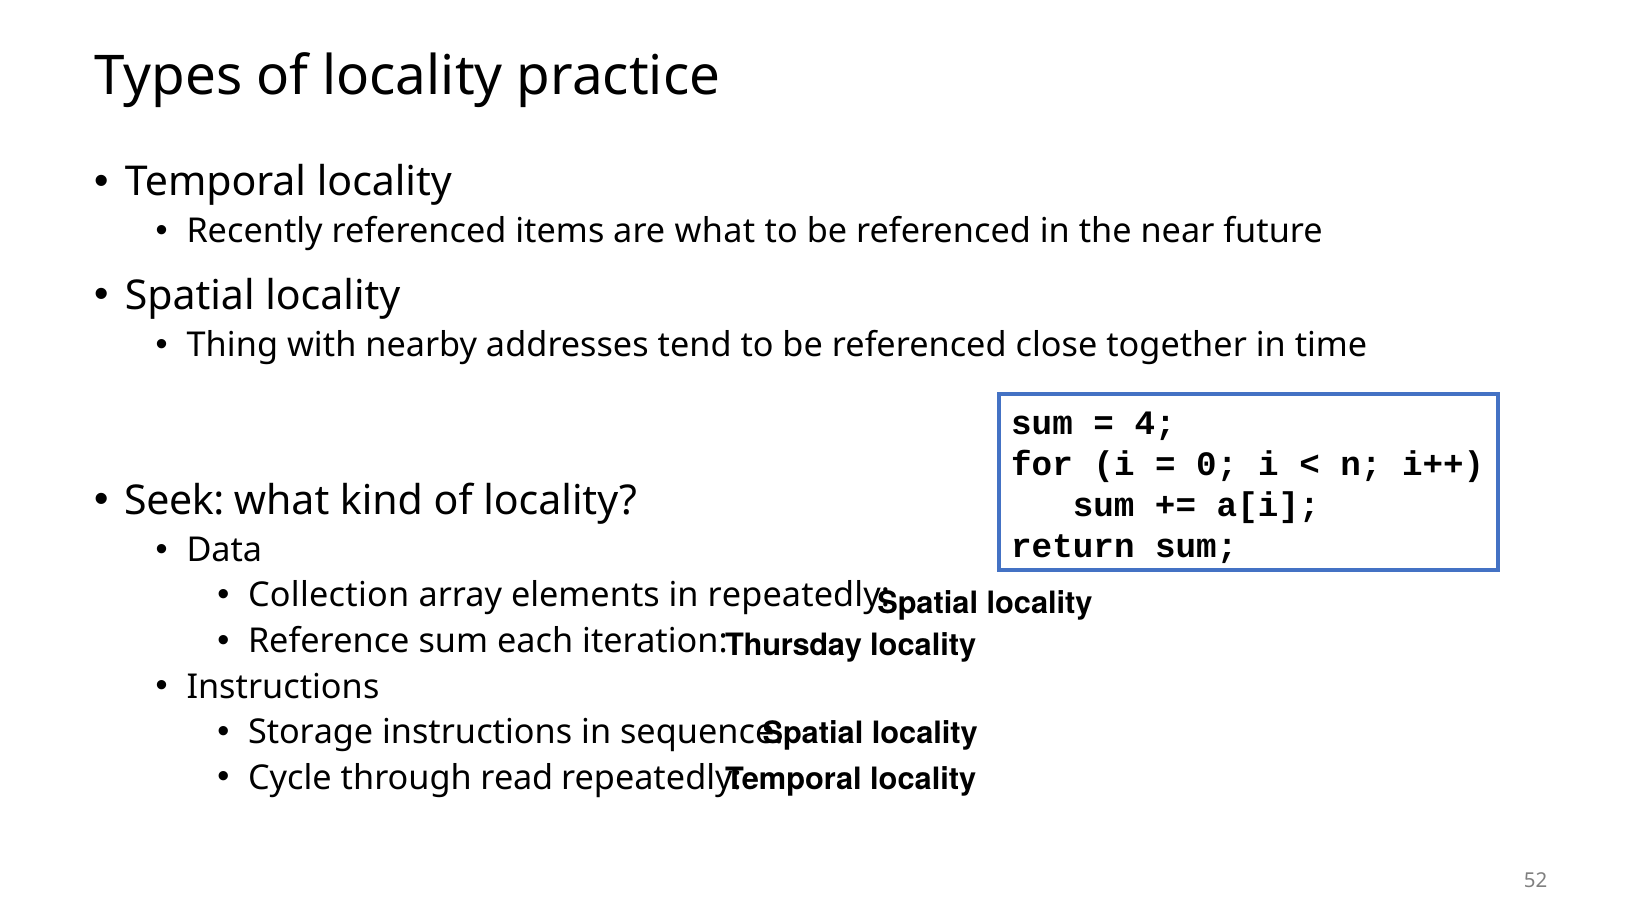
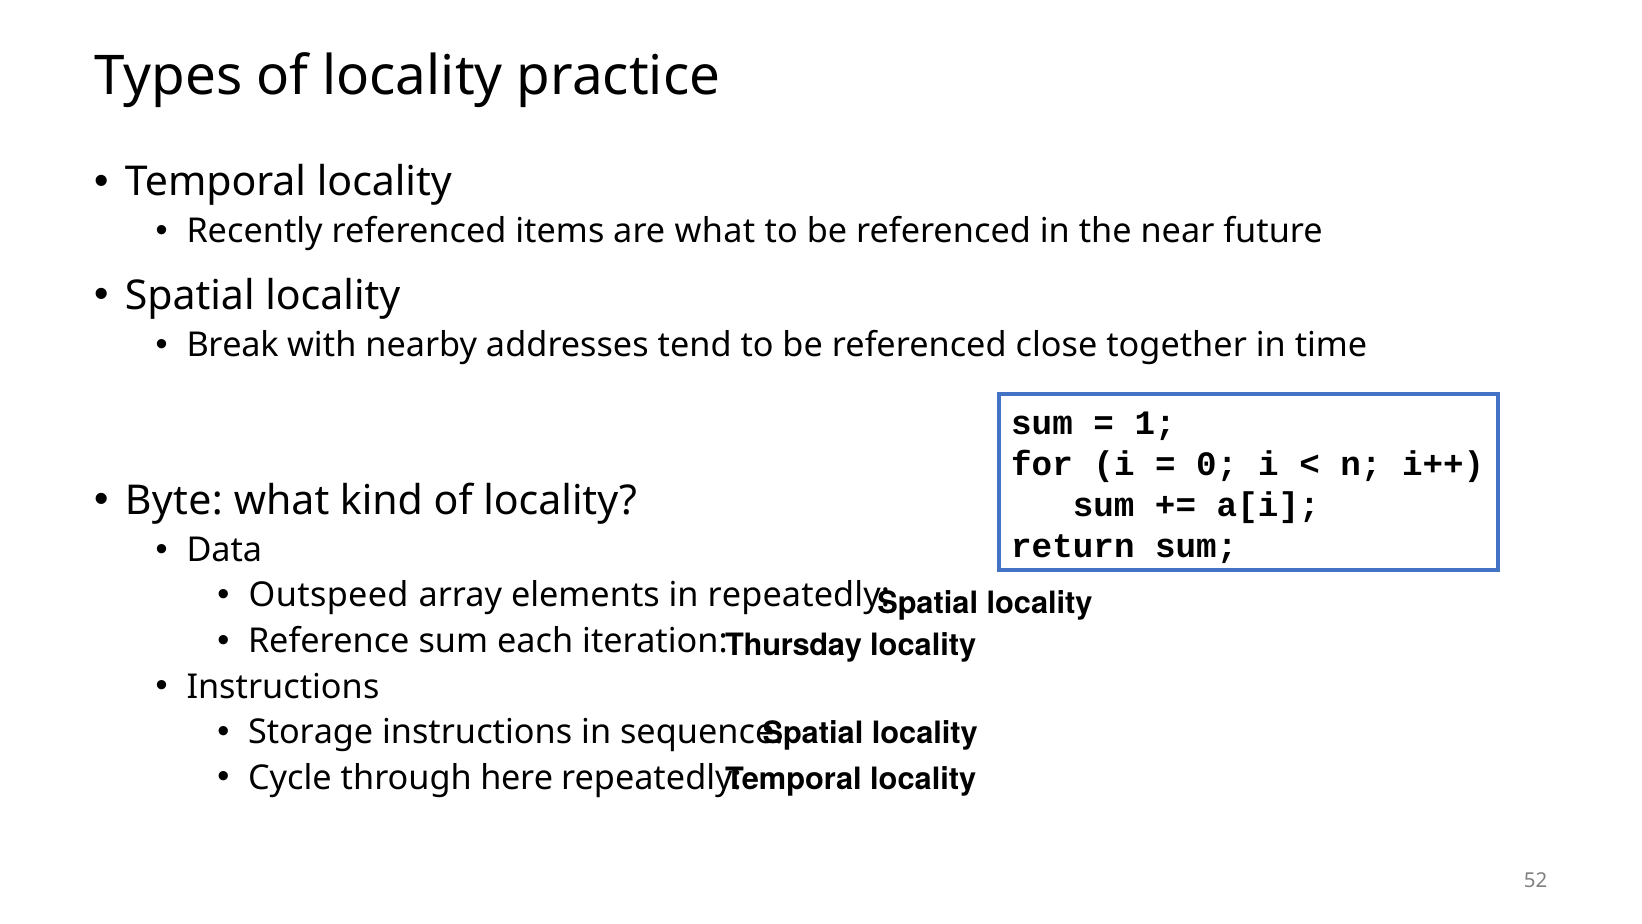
Thing: Thing -> Break (233, 345)
4: 4 -> 1 (1155, 423)
Seek: Seek -> Byte (174, 501)
Collection: Collection -> Outspeed (329, 595)
read: read -> here (517, 778)
